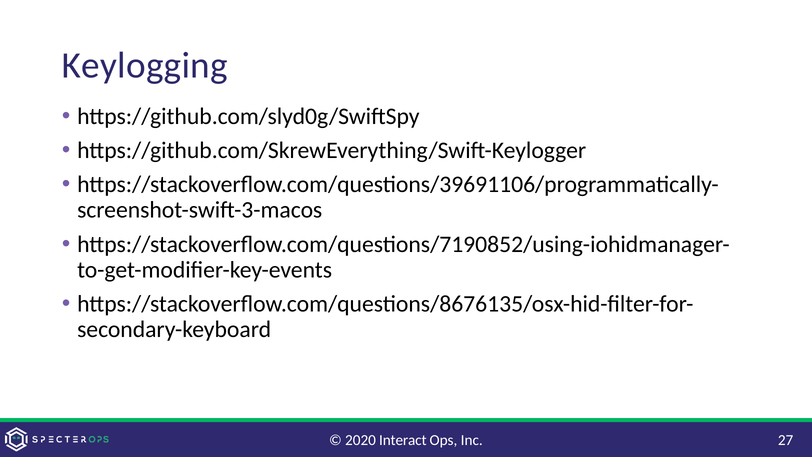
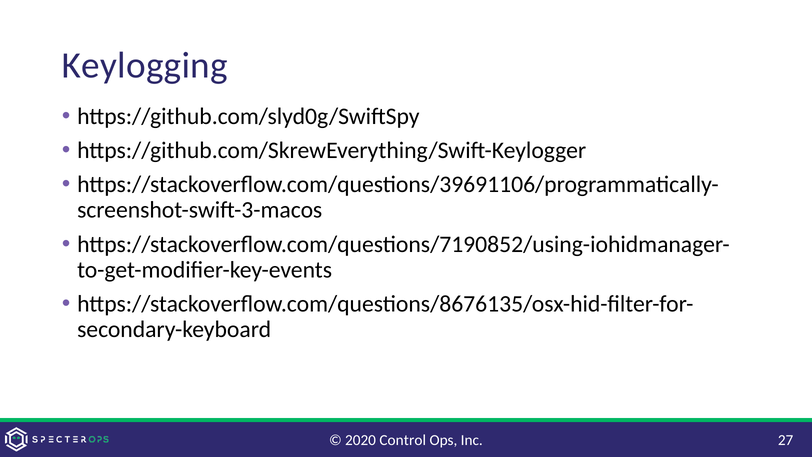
Interact: Interact -> Control (403, 440)
